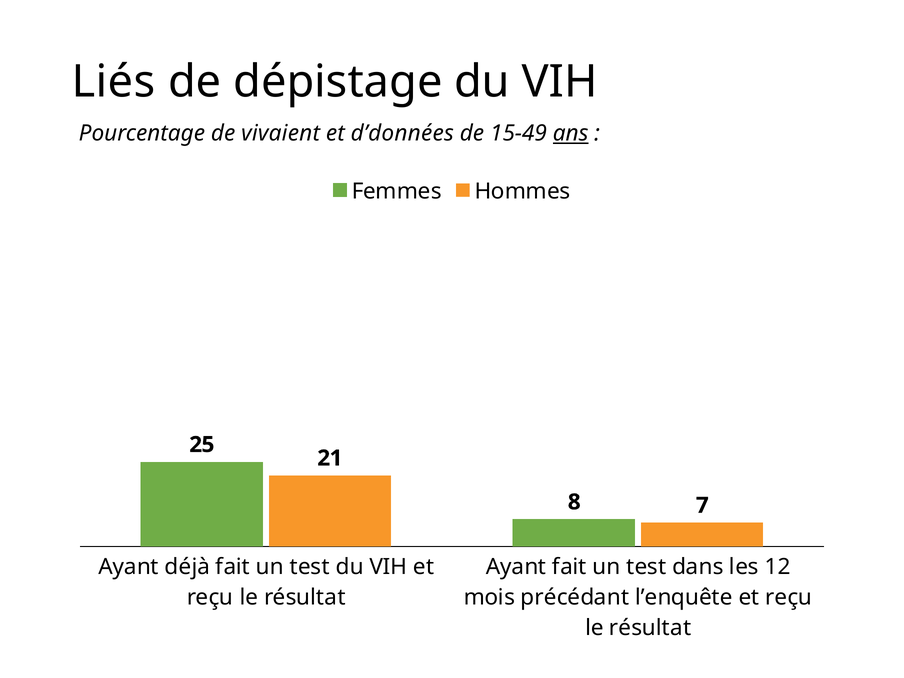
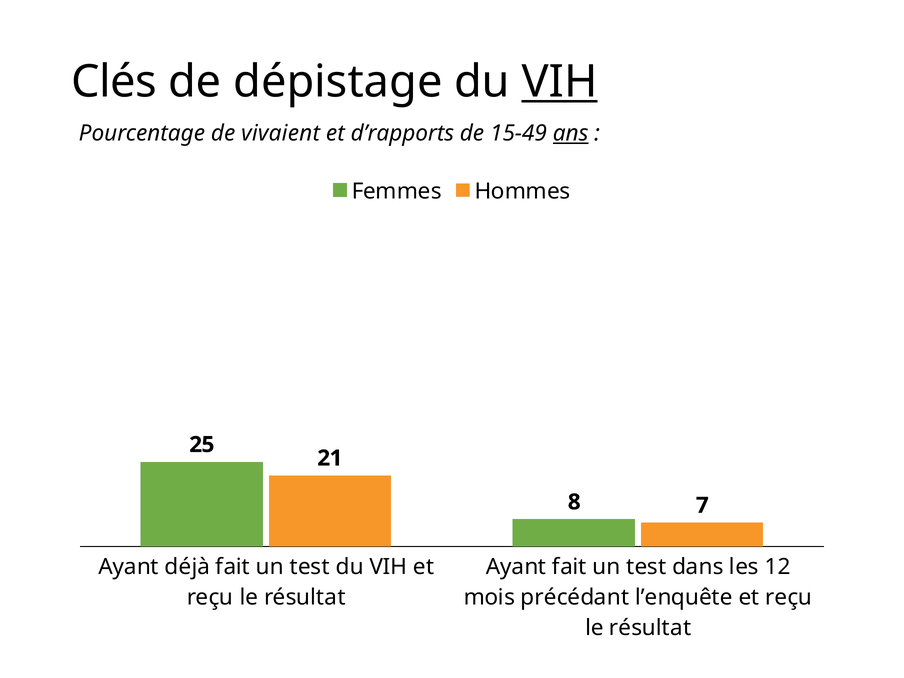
Liés: Liés -> Clés (114, 82)
VIH underline: none -> present (560, 82)
d’données: d’données -> d’rapports (402, 133)
